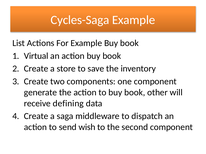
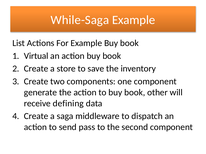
Cycles-Saga: Cycles-Saga -> While-Saga (80, 20)
wish: wish -> pass (87, 127)
